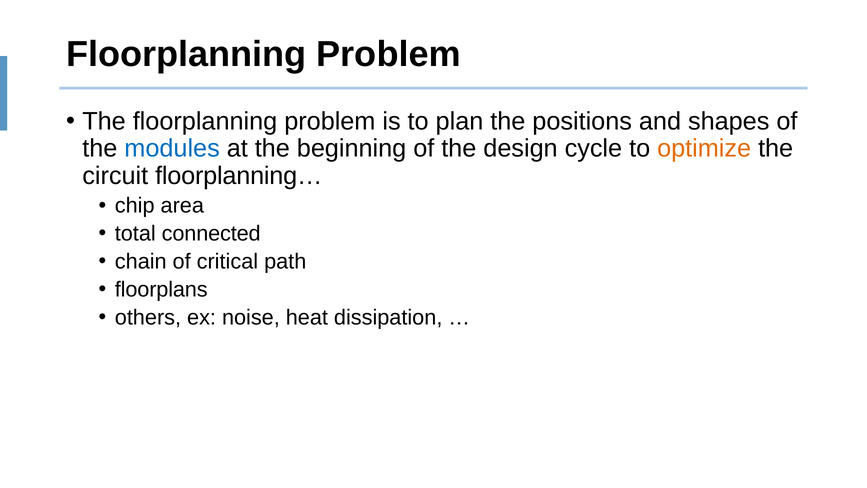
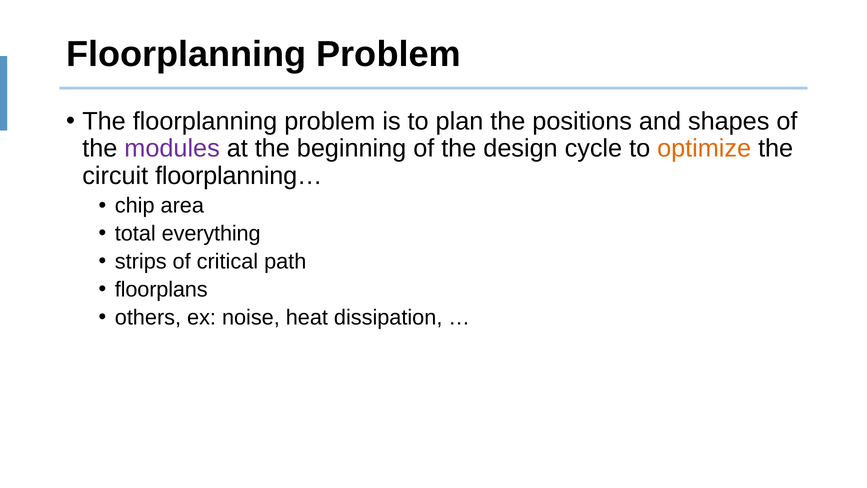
modules colour: blue -> purple (172, 148)
connected: connected -> everything (211, 234)
chain: chain -> strips (141, 261)
